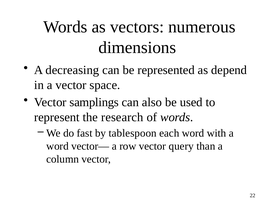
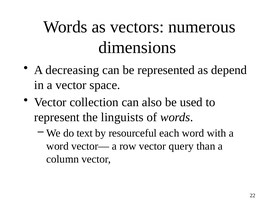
samplings: samplings -> collection (94, 102)
research: research -> linguists (122, 117)
fast: fast -> text (85, 133)
tablespoon: tablespoon -> resourceful (133, 133)
